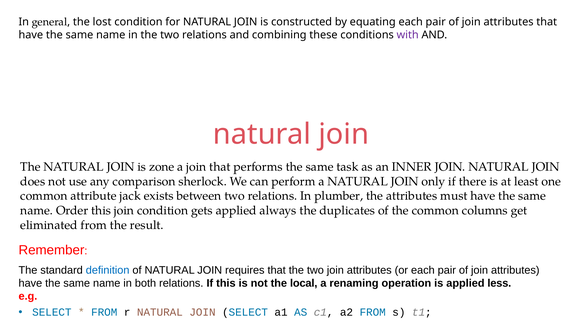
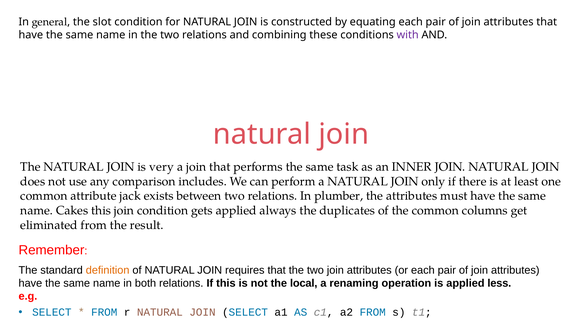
lost: lost -> slot (102, 22)
zone: zone -> very (162, 167)
sherlock: sherlock -> includes (203, 182)
Order: Order -> Cakes (72, 211)
definition colour: blue -> orange (108, 271)
